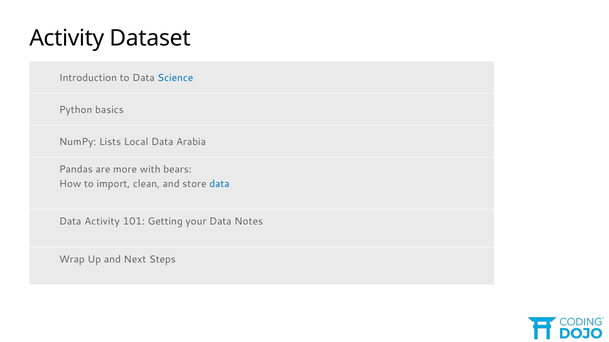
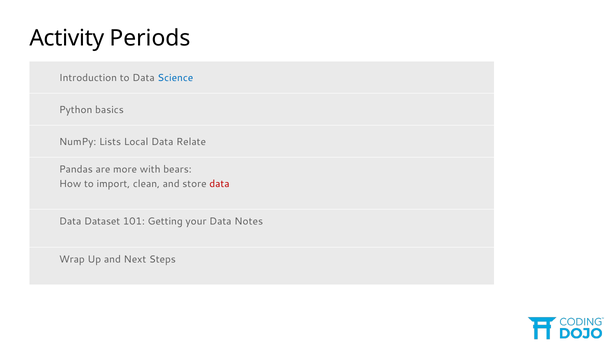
Dataset: Dataset -> Periods (150, 38)
Arabia: Arabia -> Relate (191, 142)
data colour: blue -> red (219, 184)
Data Activity: Activity -> Dataset (102, 222)
